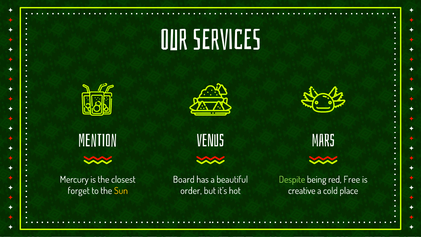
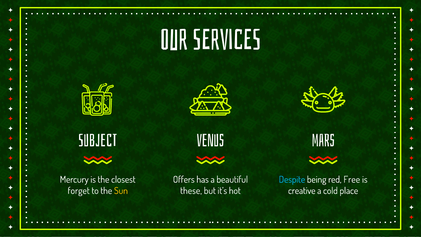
Mention: Mention -> Subject (98, 141)
Board: Board -> Offers (184, 179)
Despite colour: light green -> light blue (292, 179)
order: order -> these (191, 191)
